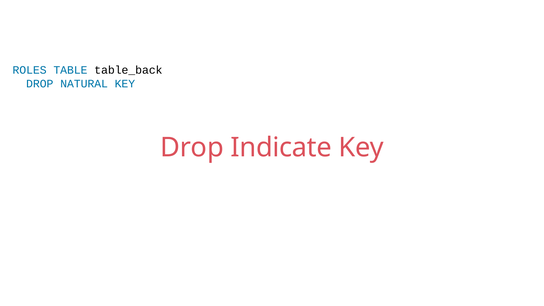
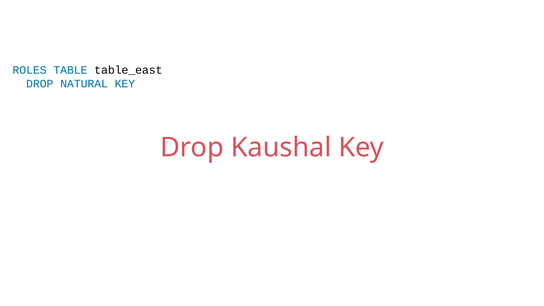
table_back: table_back -> table_east (128, 70)
Indicate: Indicate -> Kaushal (281, 148)
